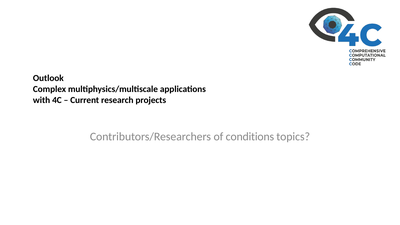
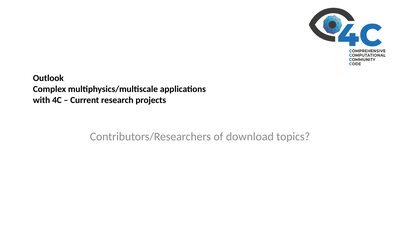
conditions: conditions -> download (250, 137)
